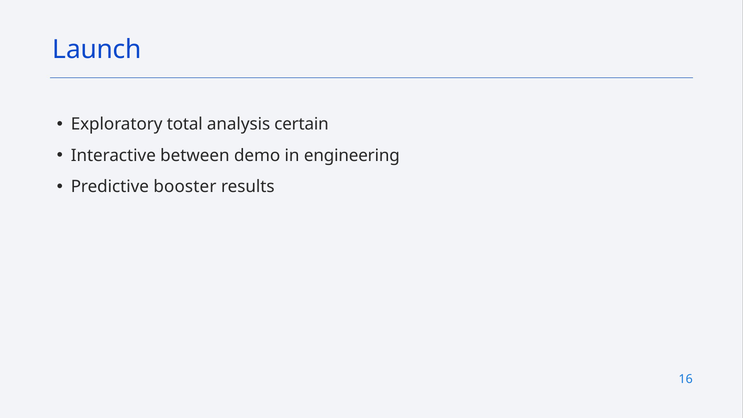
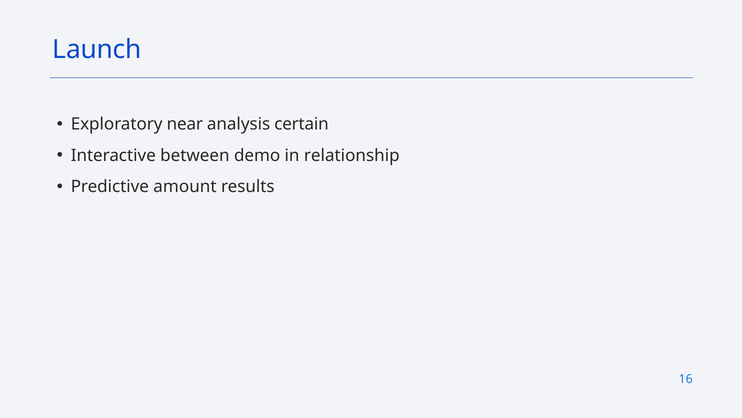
total: total -> near (185, 124)
engineering: engineering -> relationship (352, 156)
booster: booster -> amount (185, 187)
